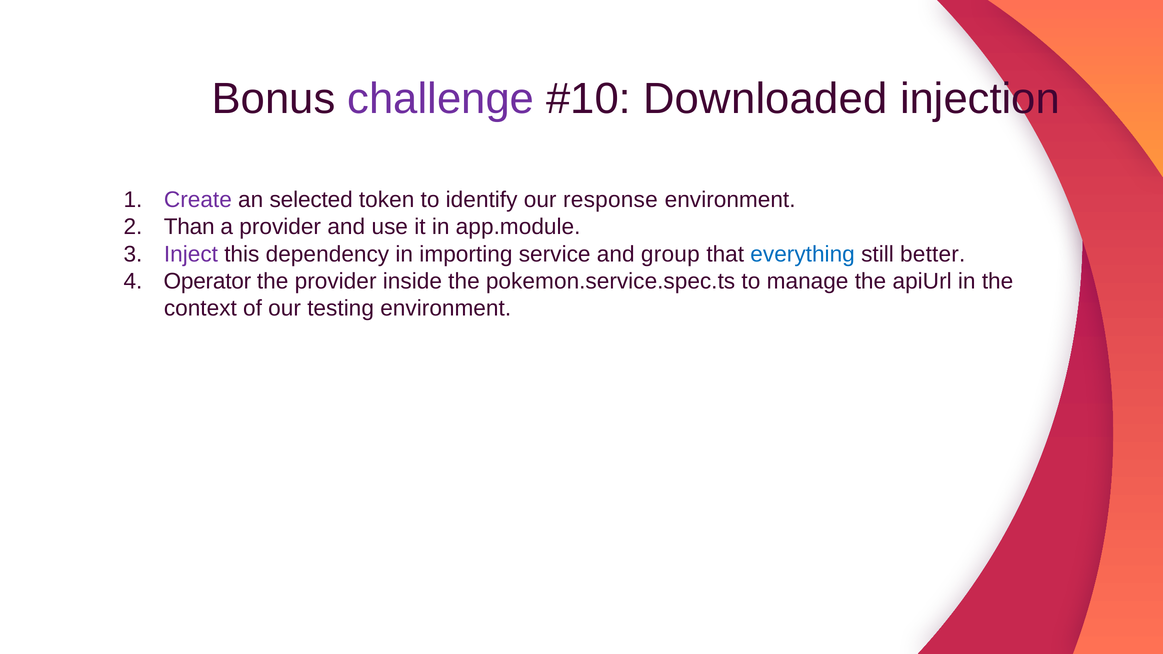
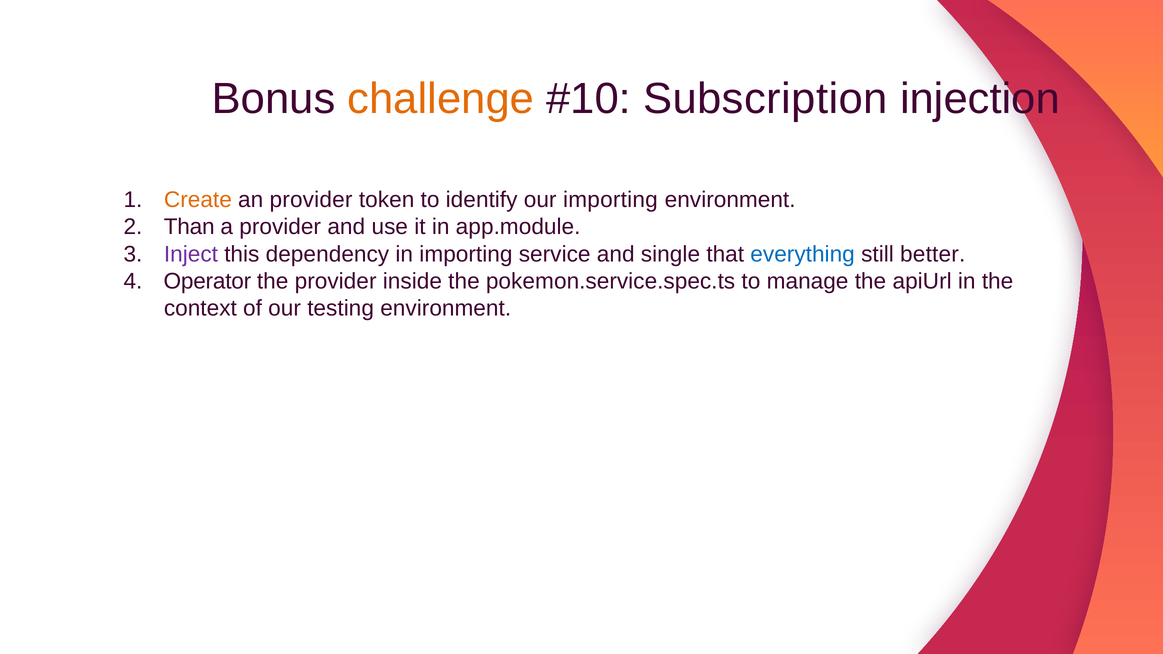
challenge colour: purple -> orange (441, 99)
Downloaded: Downloaded -> Subscription (765, 99)
Create colour: purple -> orange (198, 200)
an selected: selected -> provider (311, 200)
our response: response -> importing (610, 200)
group: group -> single (670, 254)
